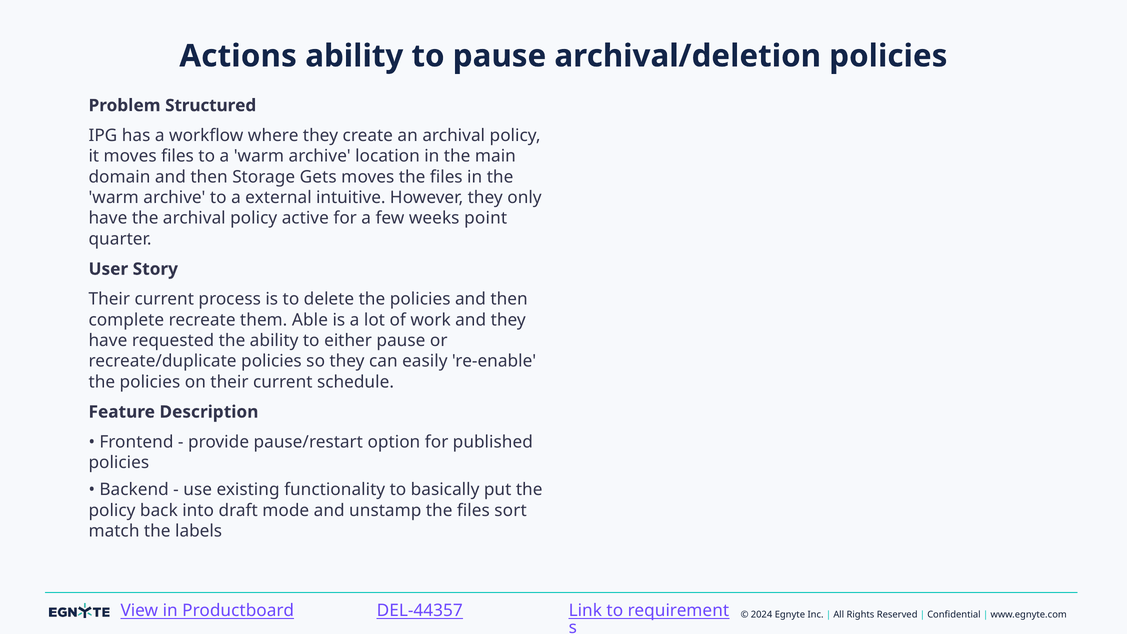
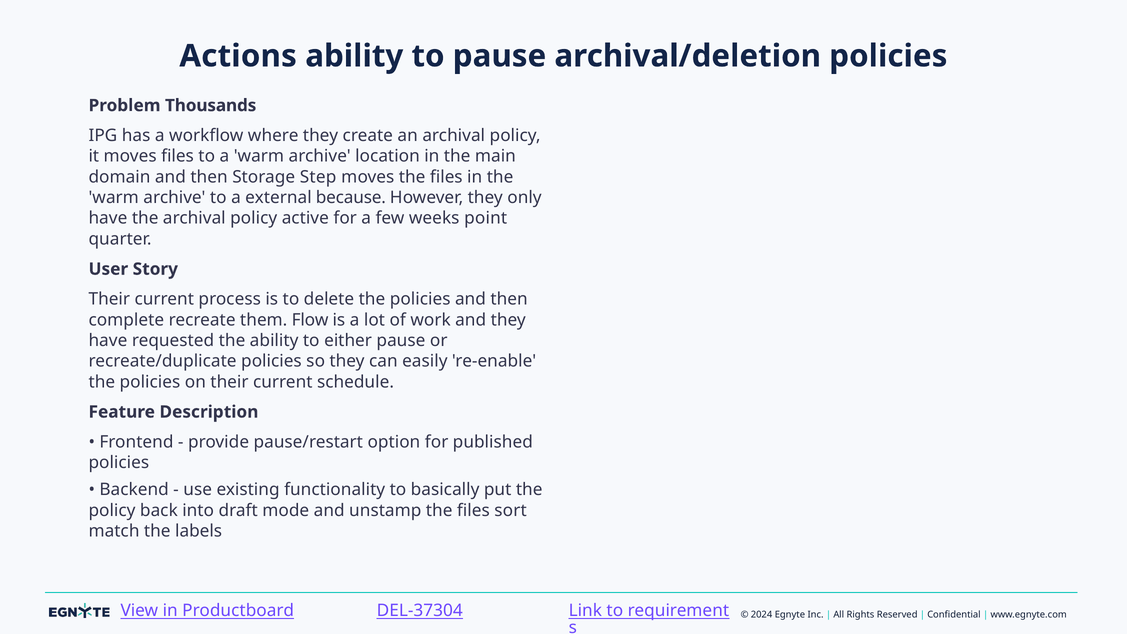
Structured: Structured -> Thousands (211, 106)
Gets: Gets -> Step (318, 177)
intuitive: intuitive -> because (351, 198)
Able: Able -> Flow (310, 320)
DEL-44357: DEL-44357 -> DEL-37304 (420, 611)
